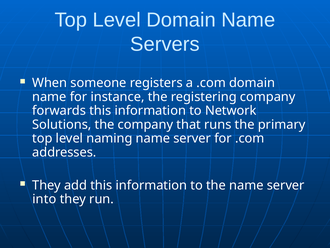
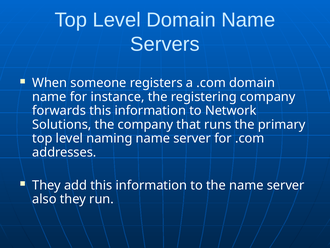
into: into -> also (44, 199)
